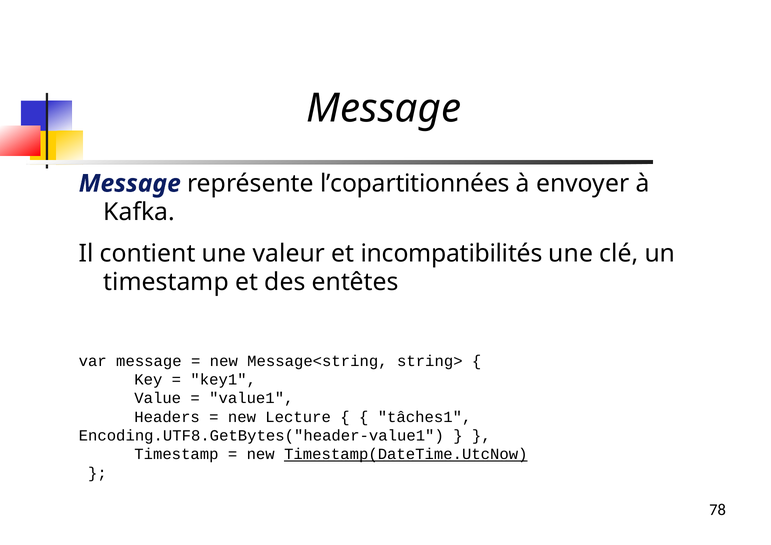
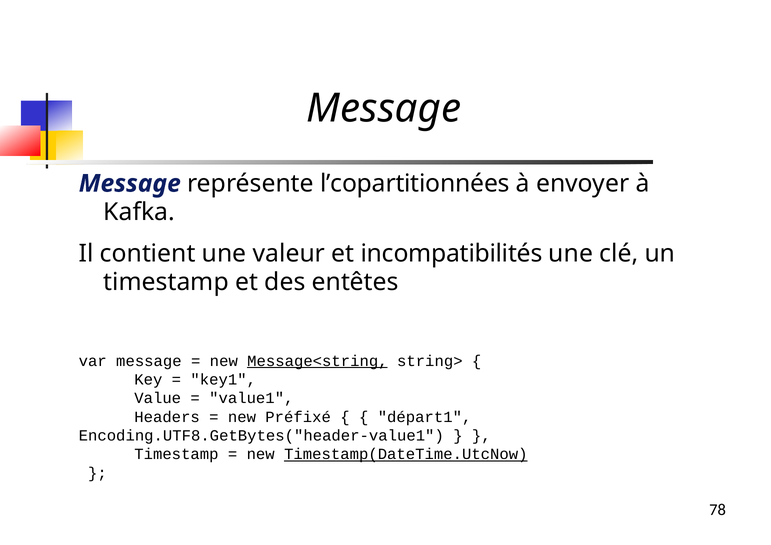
Message<string underline: none -> present (317, 361)
Lecture: Lecture -> Préfixé (298, 417)
tâches1: tâches1 -> départ1 (425, 417)
